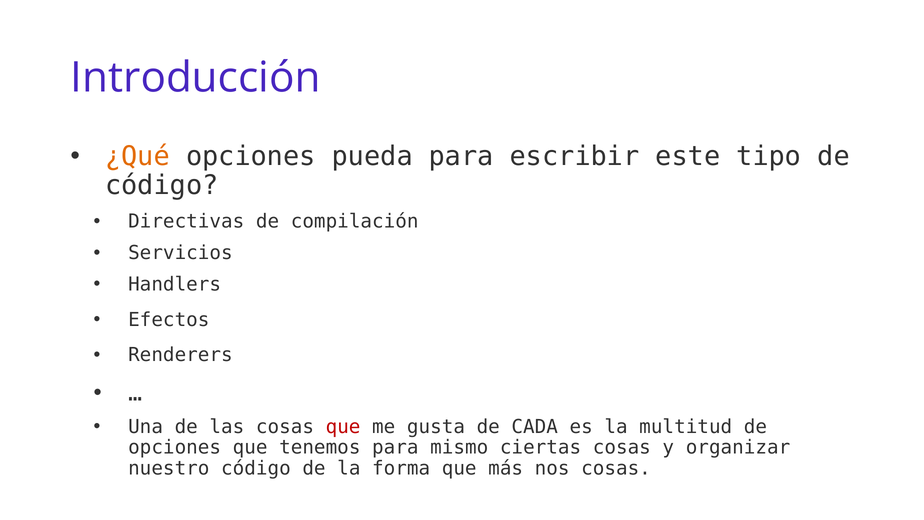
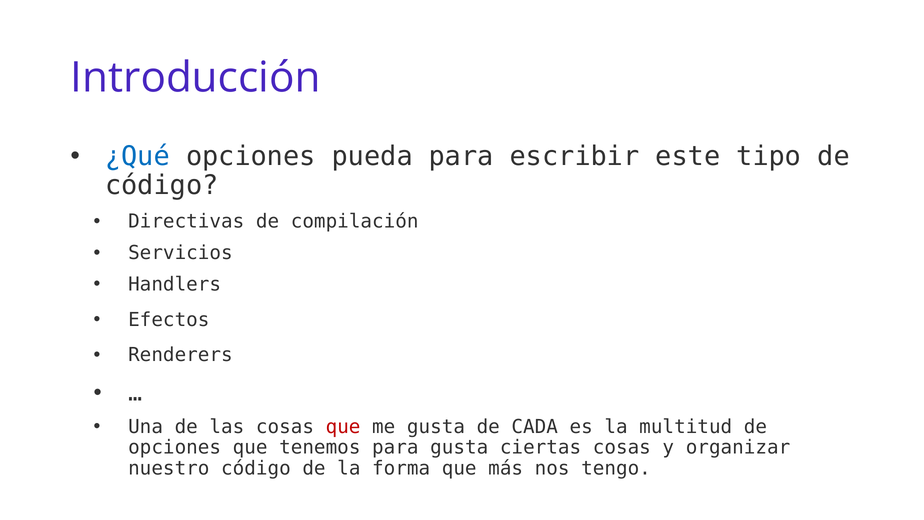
¿Qué colour: orange -> blue (137, 156)
para mismo: mismo -> gusta (459, 447)
nos cosas: cosas -> tengo (616, 468)
